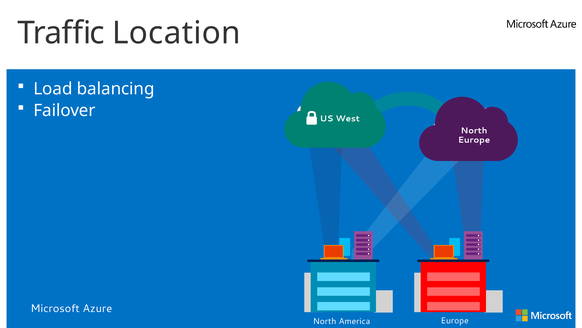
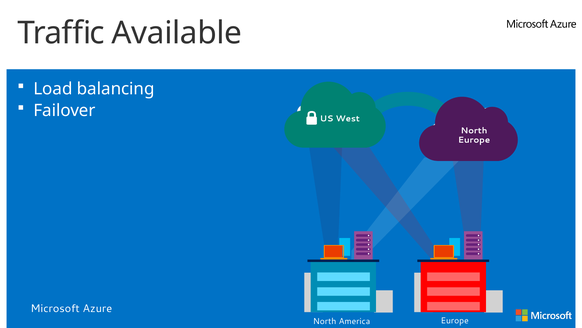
Location: Location -> Available (177, 33)
